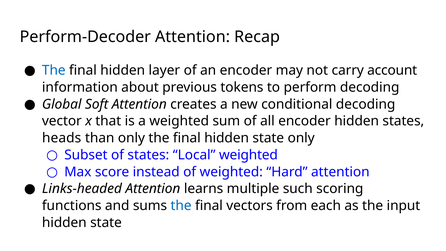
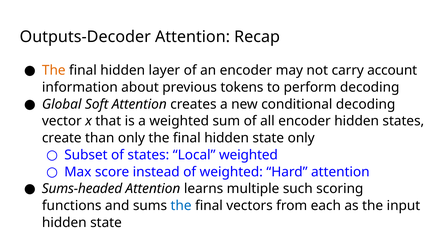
Perform-Decoder: Perform-Decoder -> Outputs-Decoder (85, 37)
The colour: blue -> orange (54, 70)
heads: heads -> create (62, 138)
Links-headed: Links-headed -> Sums-headed (82, 189)
